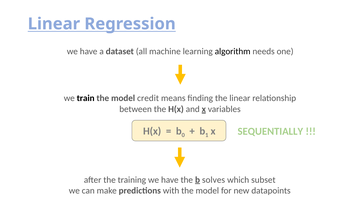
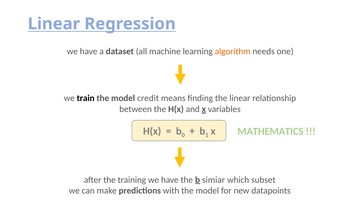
algorithm colour: black -> orange (233, 51)
SEQUENTIALLY: SEQUENTIALLY -> MATHEMATICS (270, 131)
solves: solves -> simiar (214, 180)
